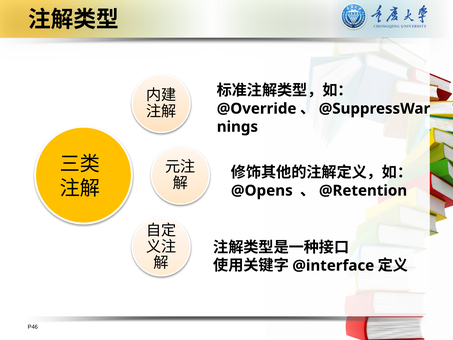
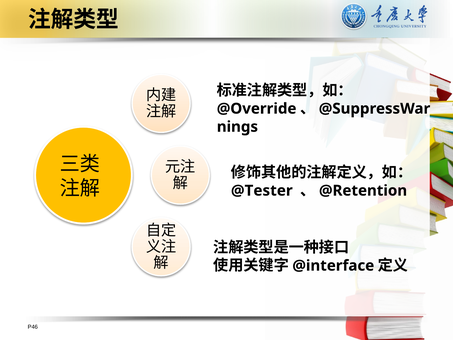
@Opens: @Opens -> @Tester (262, 190)
